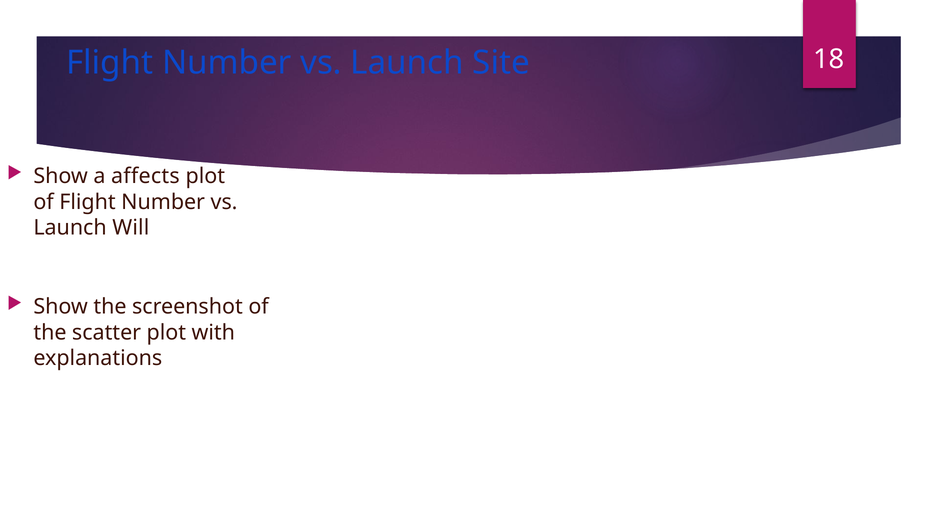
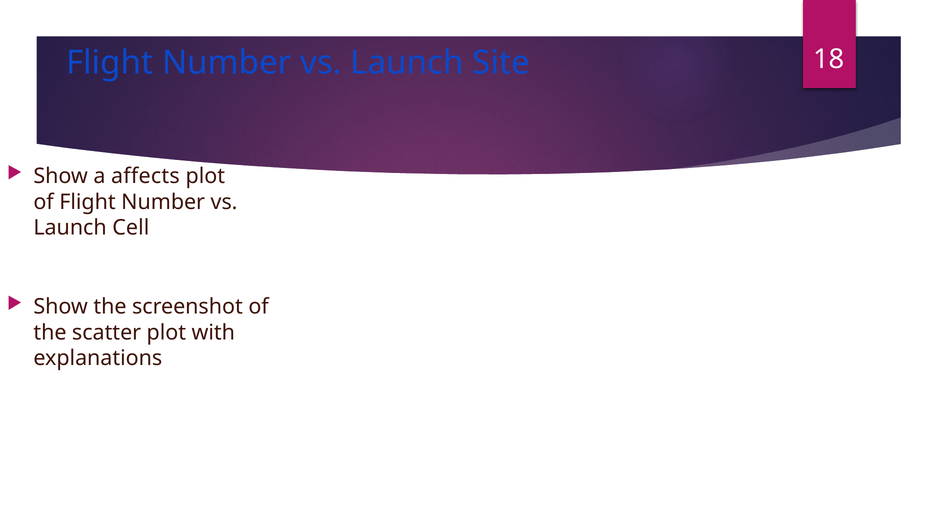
Will: Will -> Cell (131, 228)
